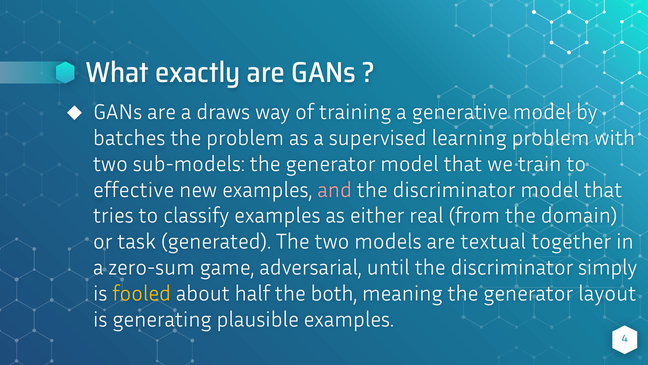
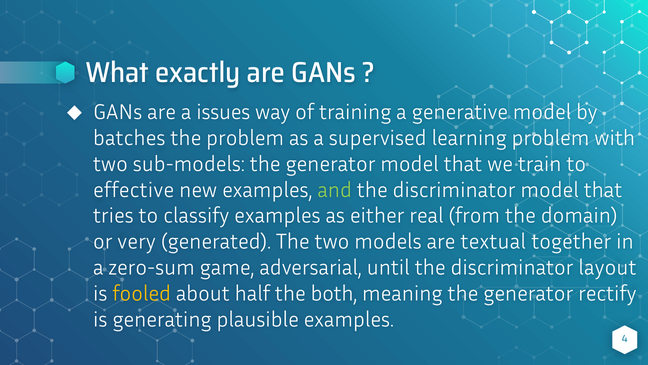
draws: draws -> issues (223, 112)
and colour: pink -> light green (335, 190)
task: task -> very (137, 241)
simply: simply -> layout (607, 267)
layout: layout -> rectify (607, 293)
